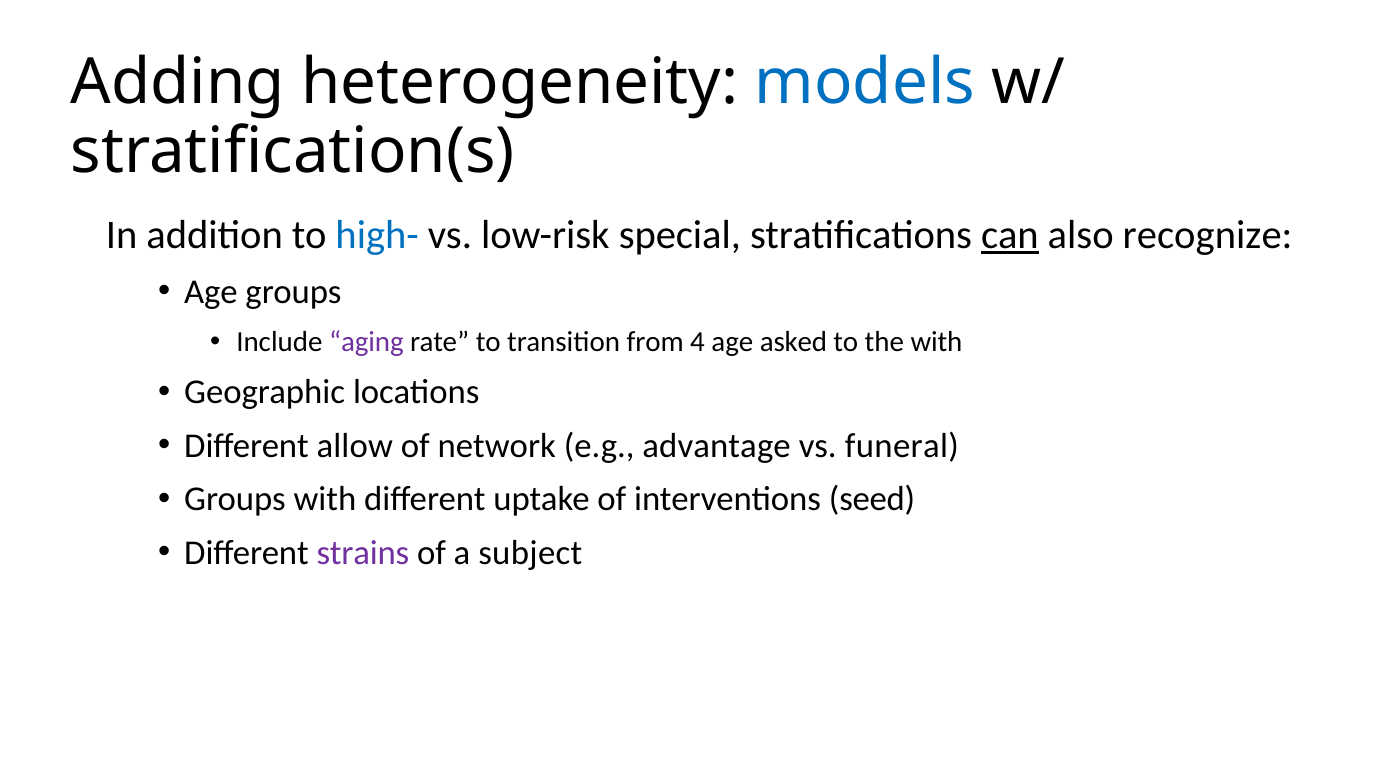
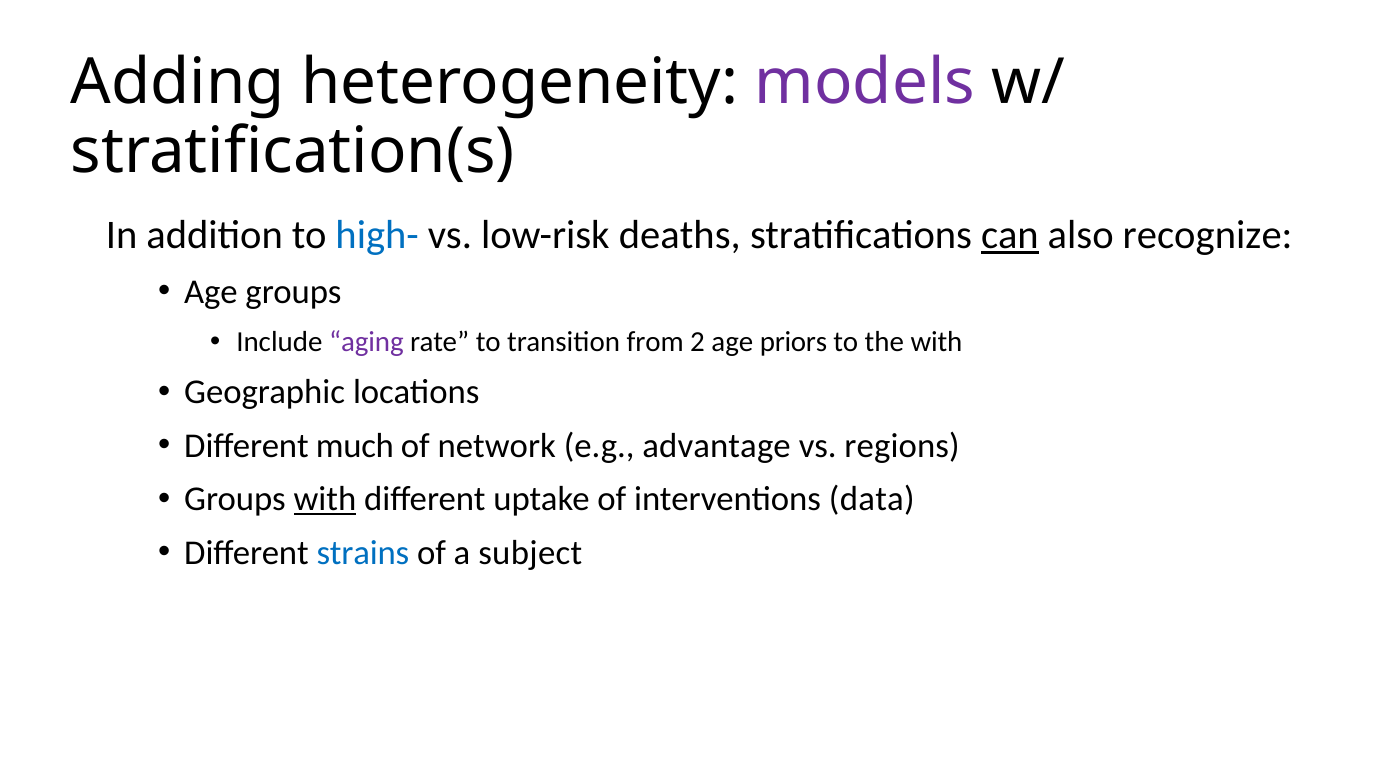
models colour: blue -> purple (865, 82)
special: special -> deaths (680, 235)
4: 4 -> 2 (698, 342)
asked: asked -> priors (793, 342)
allow: allow -> much (355, 446)
funeral: funeral -> regions (902, 446)
with underline: none -> present (325, 499)
seed: seed -> data (872, 499)
strains colour: purple -> blue (363, 553)
